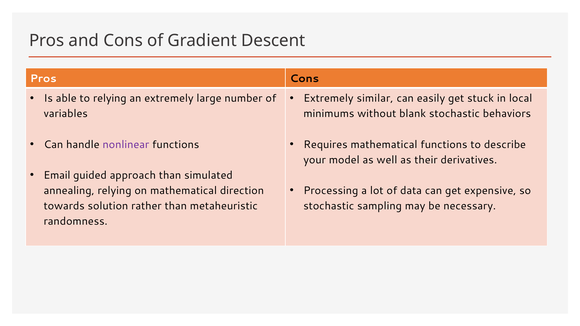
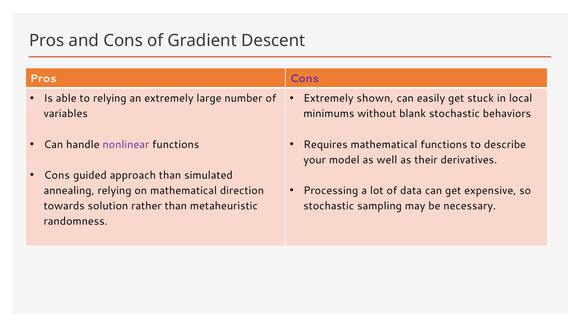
Cons colour: black -> purple (304, 79)
similar: similar -> shown (375, 98)
Email: Email -> Cons (57, 175)
